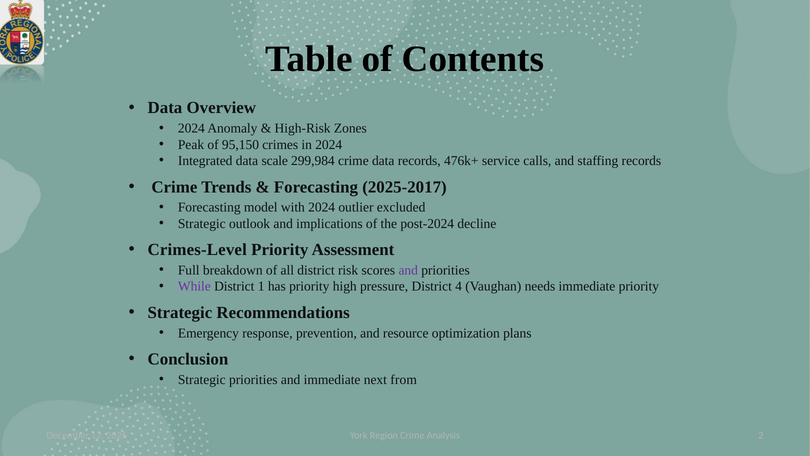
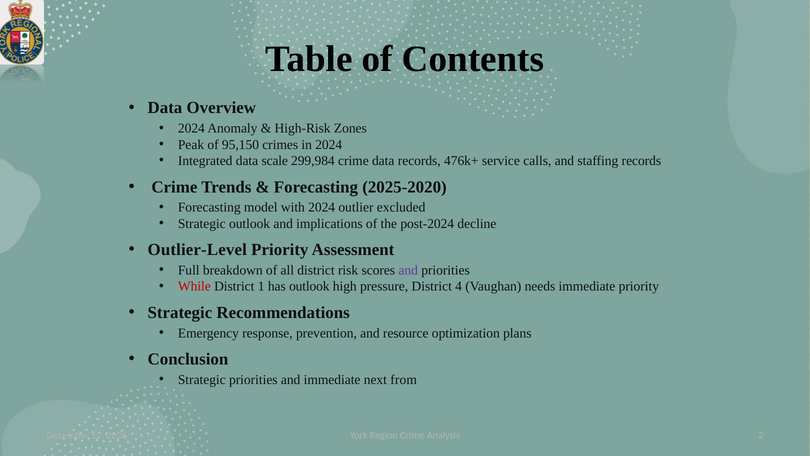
2025-2017: 2025-2017 -> 2025-2020 (404, 187)
Crimes-Level: Crimes-Level -> Outlier-Level (197, 250)
While colour: purple -> red (194, 286)
has priority: priority -> outlook (309, 286)
